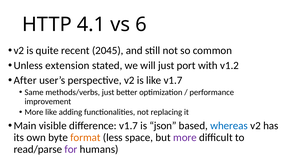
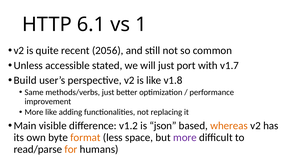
4.1: 4.1 -> 6.1 (91, 24)
6: 6 -> 1 (141, 24)
2045: 2045 -> 2056 (108, 50)
extension: extension -> accessible (67, 65)
v1.2: v1.2 -> v1.7 (230, 65)
After: After -> Build (25, 80)
like v1.7: v1.7 -> v1.8 (173, 80)
difference v1.7: v1.7 -> v1.2 (129, 125)
whereas colour: blue -> orange (229, 125)
for colour: purple -> orange (71, 149)
